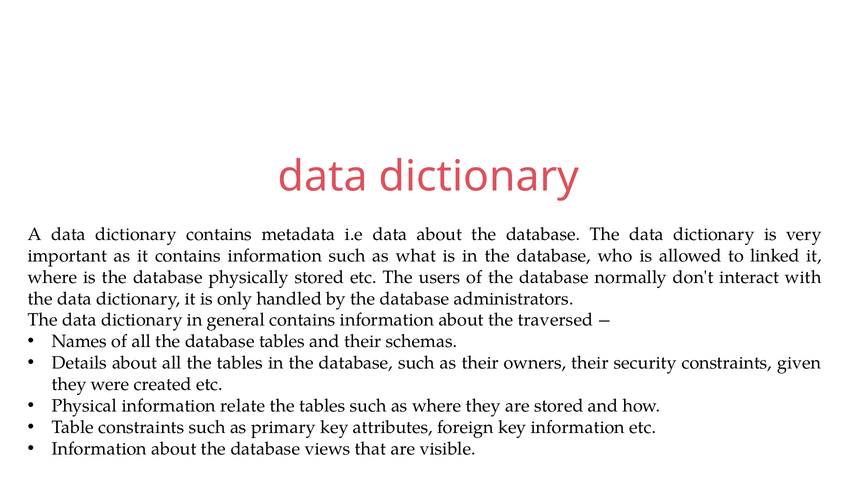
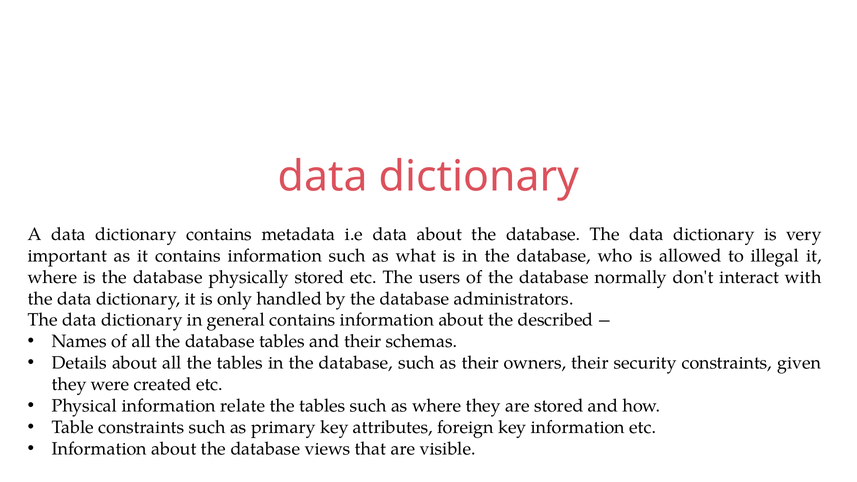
linked: linked -> illegal (775, 256)
traversed: traversed -> described (556, 320)
